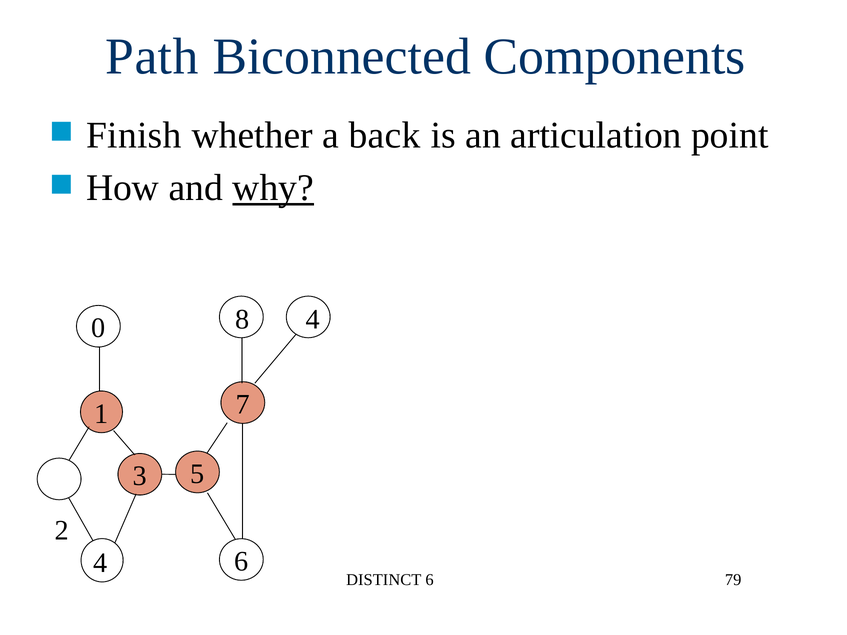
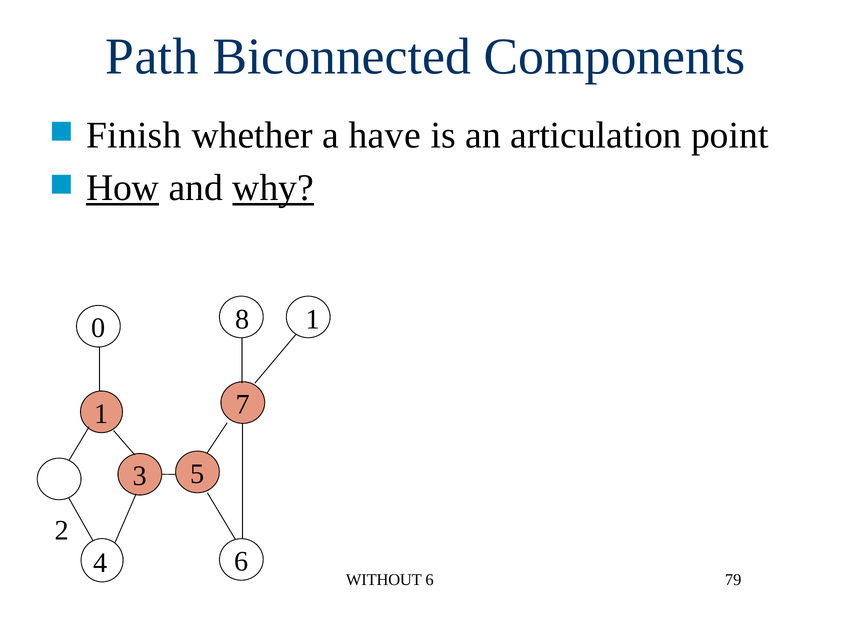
back: back -> have (385, 135)
How underline: none -> present (123, 188)
8 4: 4 -> 1 (313, 320)
DISTINCT: DISTINCT -> WITHOUT (384, 580)
